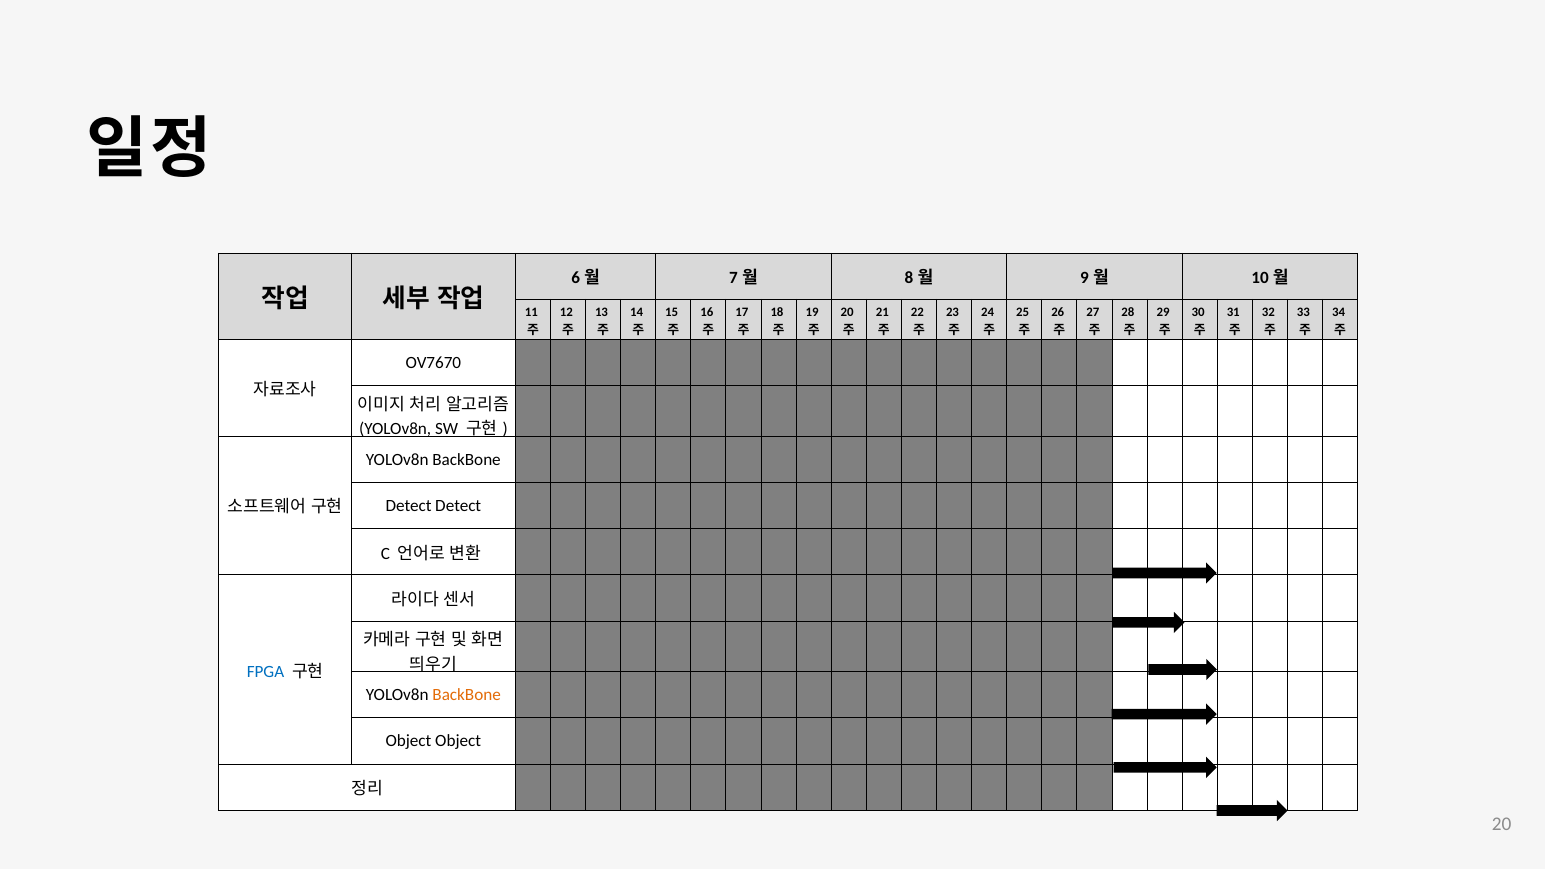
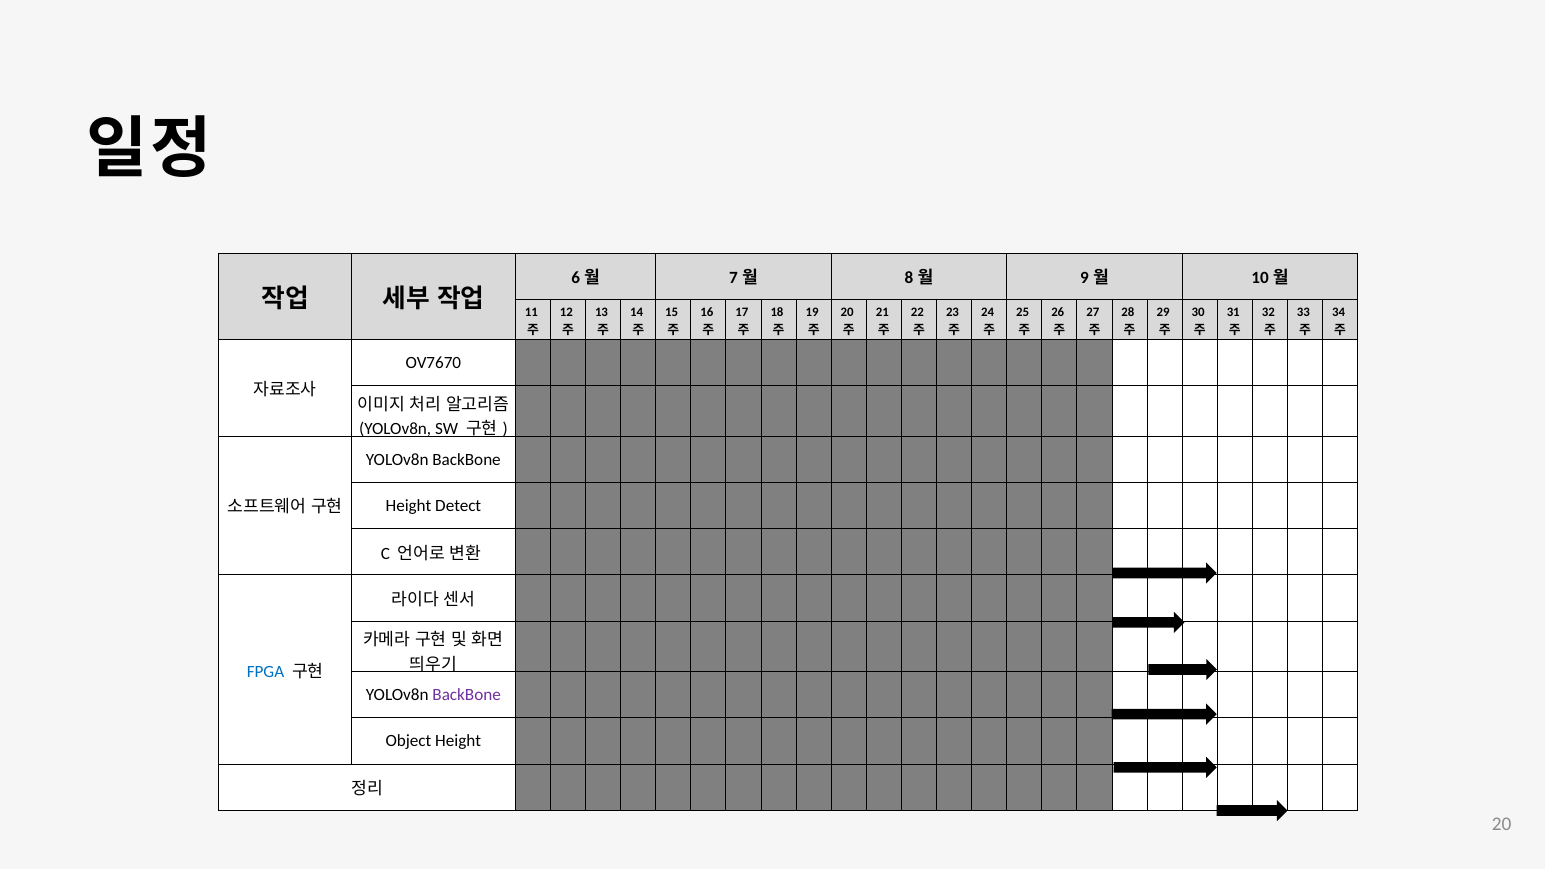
Detect: Detect -> Height (409, 506)
BackBone colour: orange -> purple (467, 695)
Object Object: Object -> Height (458, 741)
